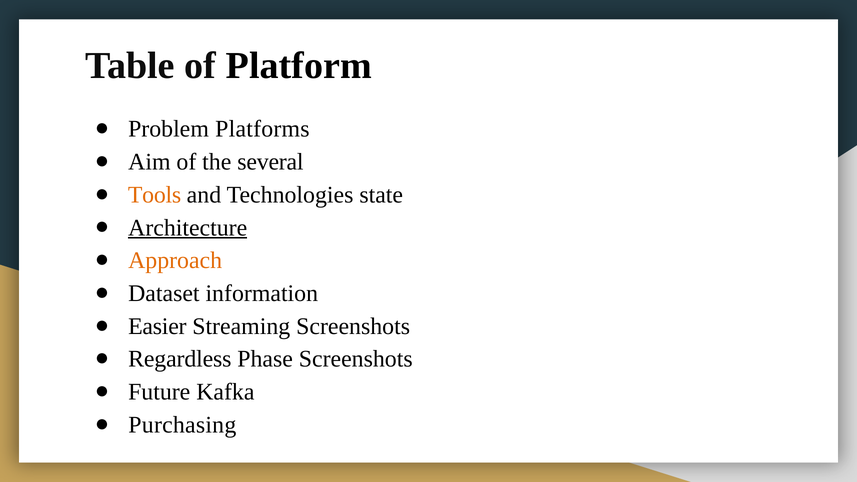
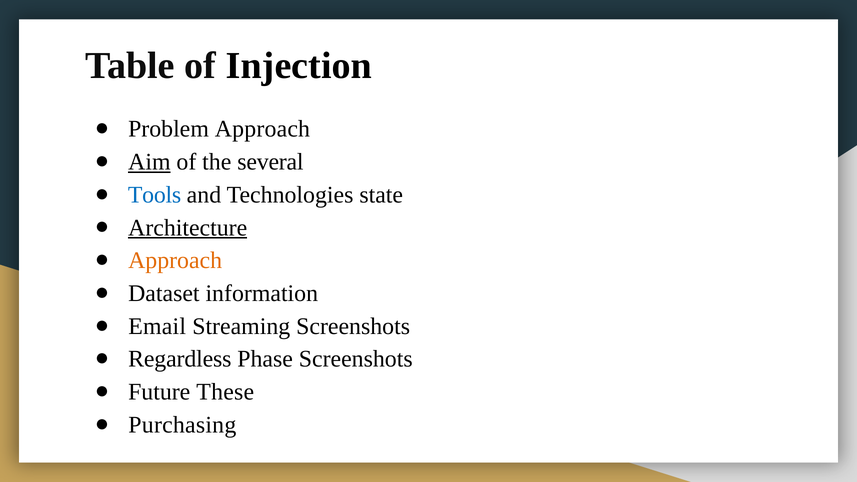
Platform: Platform -> Injection (299, 66)
Problem Platforms: Platforms -> Approach (262, 129)
Aim underline: none -> present (149, 162)
Tools colour: orange -> blue (155, 195)
Easier: Easier -> Email (157, 326)
Kafka: Kafka -> These (225, 392)
